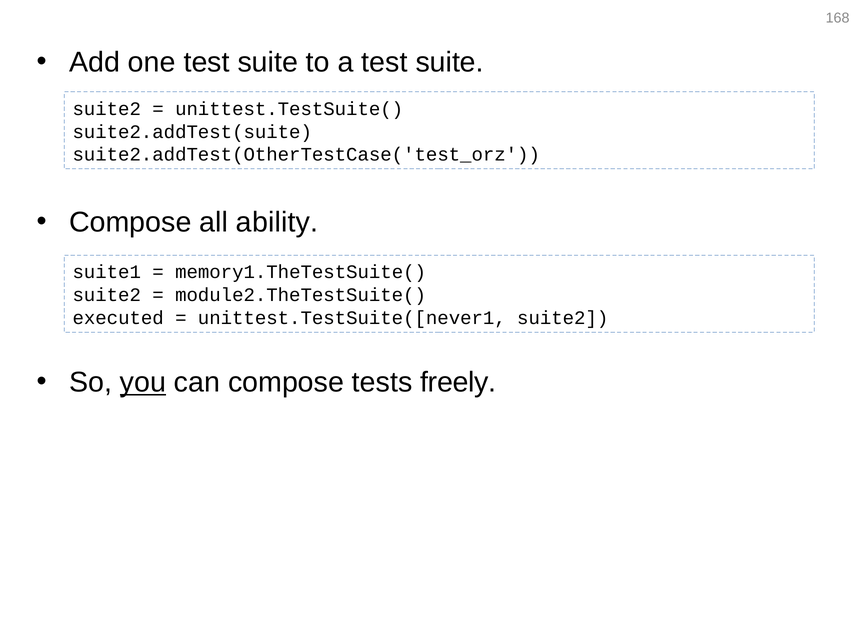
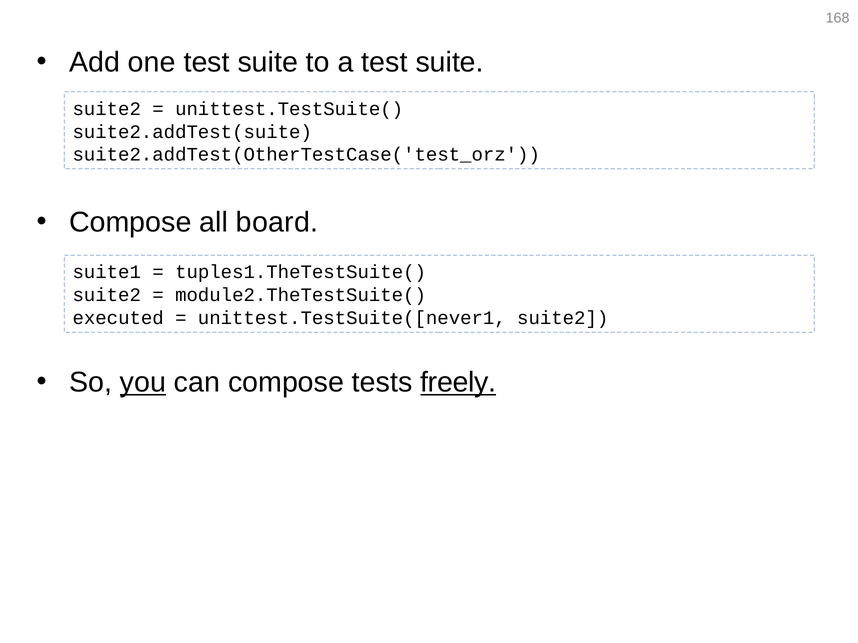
ability: ability -> board (277, 223)
memory1.TheTestSuite(: memory1.TheTestSuite( -> tuples1.TheTestSuite( (301, 272)
freely underline: none -> present (458, 383)
